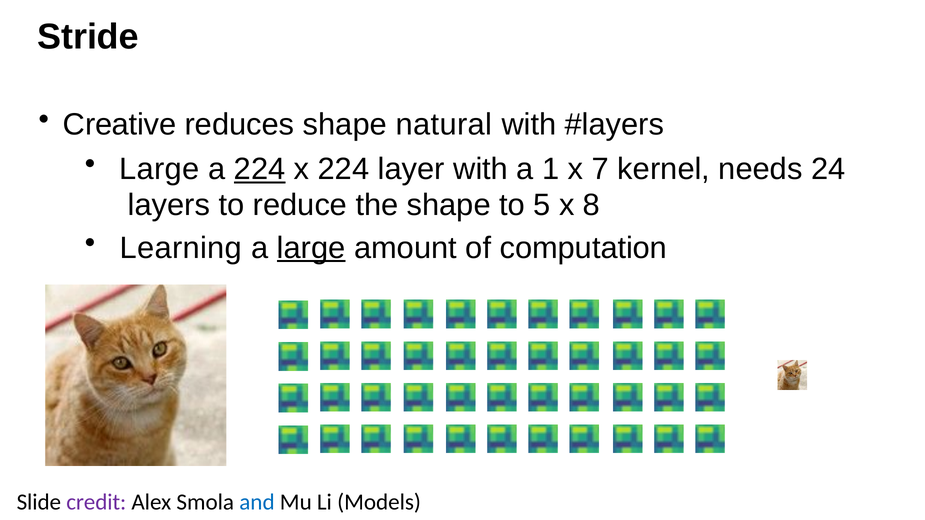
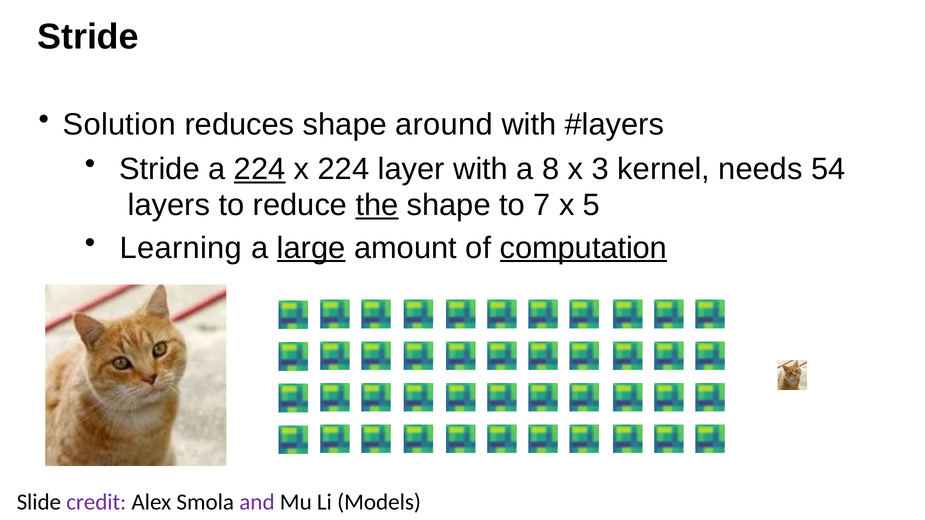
Creative: Creative -> Solution (119, 125)
natural: natural -> around (444, 125)
Large: Large -> Stride (160, 169)
1: 1 -> 8 (551, 169)
7: 7 -> 3 (600, 169)
24: 24 -> 54 (828, 169)
the underline: none -> present (377, 205)
5: 5 -> 7 (542, 205)
8: 8 -> 5 (591, 205)
computation underline: none -> present (583, 248)
and colour: blue -> purple (257, 503)
